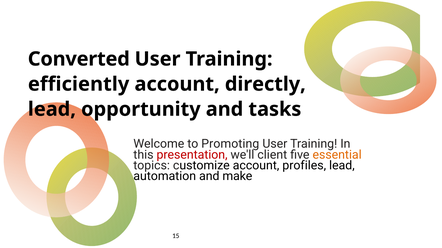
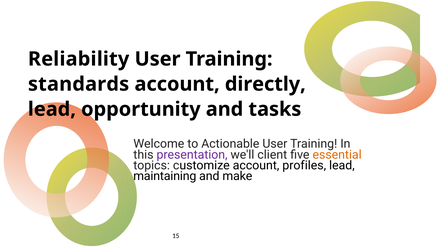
Converted: Converted -> Reliability (79, 59)
efficiently: efficiently -> standards (79, 84)
Promoting: Promoting -> Actionable (230, 144)
presentation colour: red -> purple (192, 155)
automation: automation -> maintaining (165, 177)
